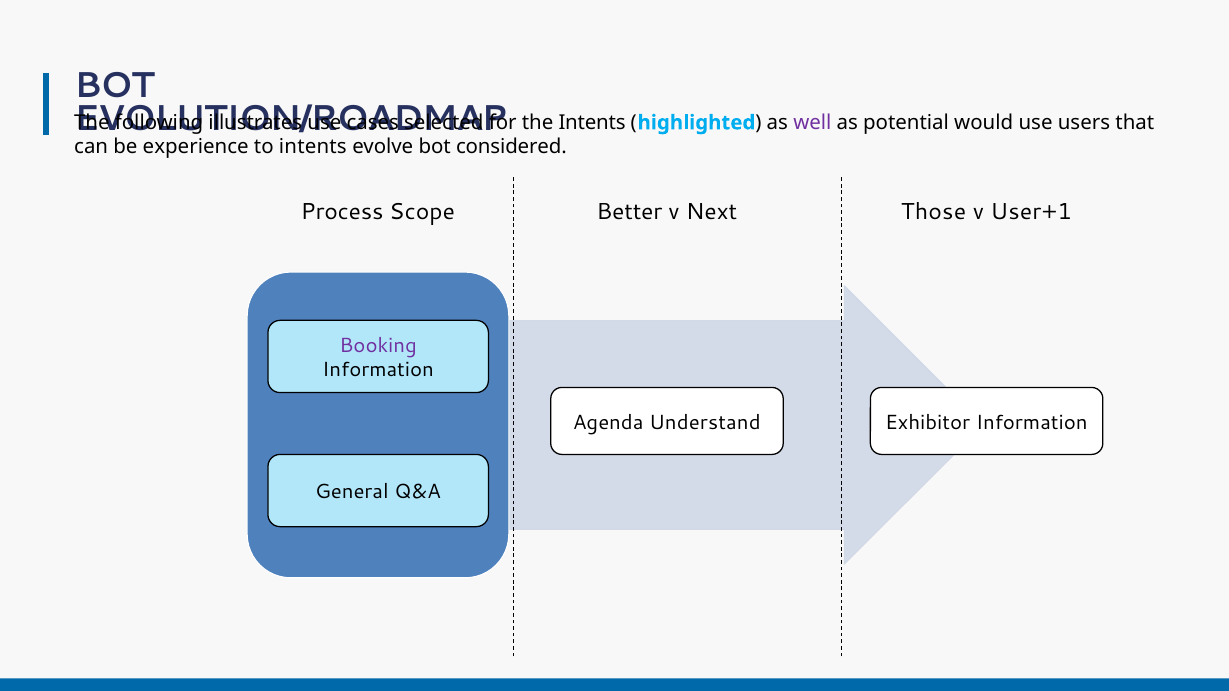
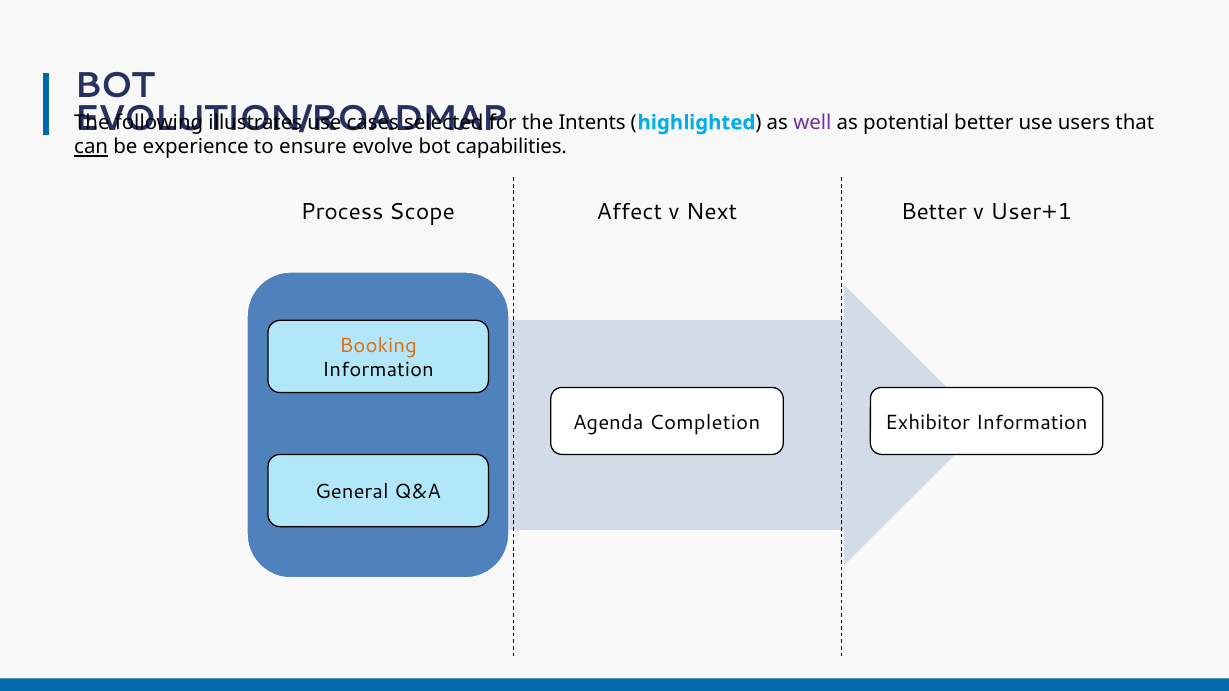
potential would: would -> better (984, 123)
can underline: none -> present (91, 147)
to intents: intents -> ensure (313, 147)
considered: considered -> capabilities (511, 147)
Better: Better -> Affect (629, 212)
Next Those: Those -> Better (934, 212)
Booking colour: purple -> orange (378, 346)
Understand: Understand -> Completion (705, 423)
